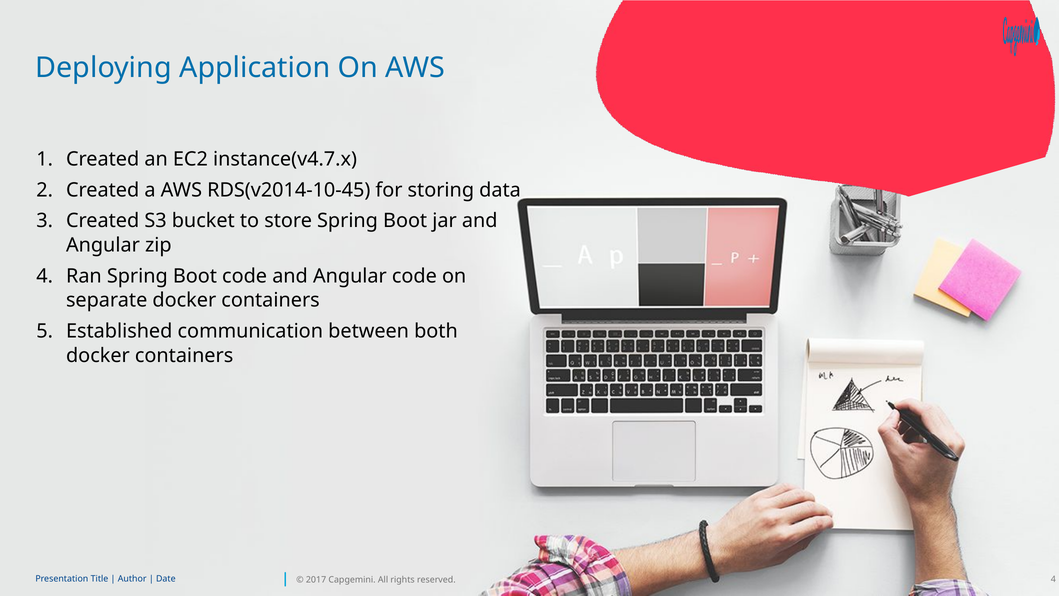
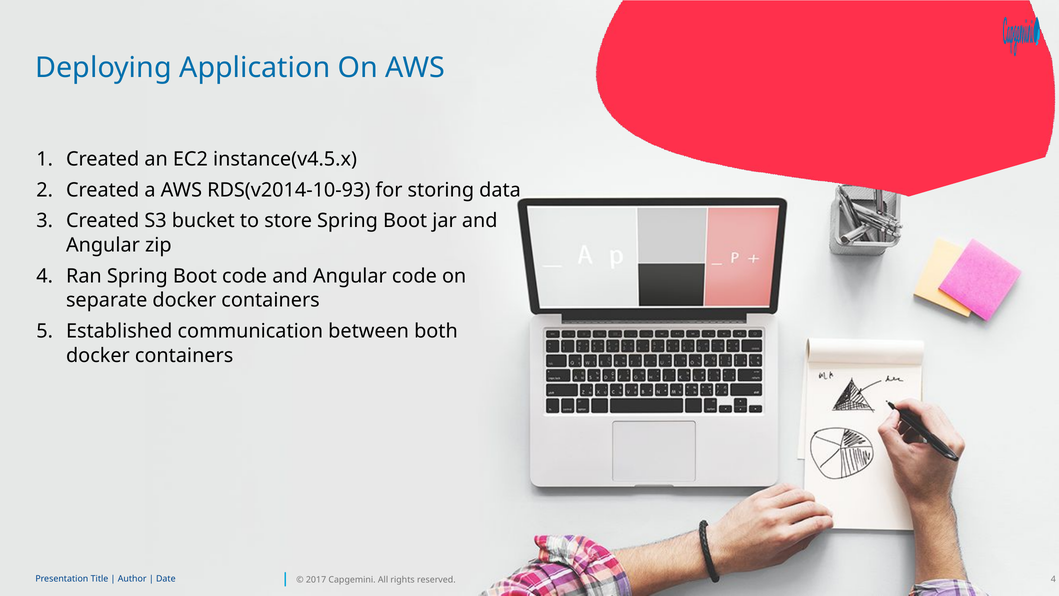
instance(v4.7.x: instance(v4.7.x -> instance(v4.5.x (285, 159)
RDS(v2014-10-45: RDS(v2014-10-45 -> RDS(v2014-10-93 (289, 190)
